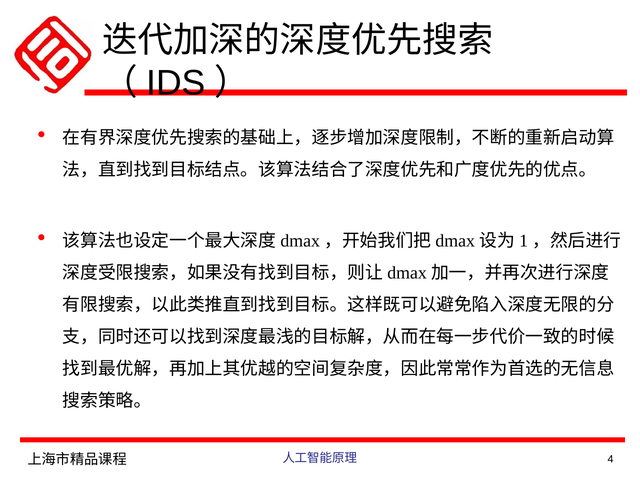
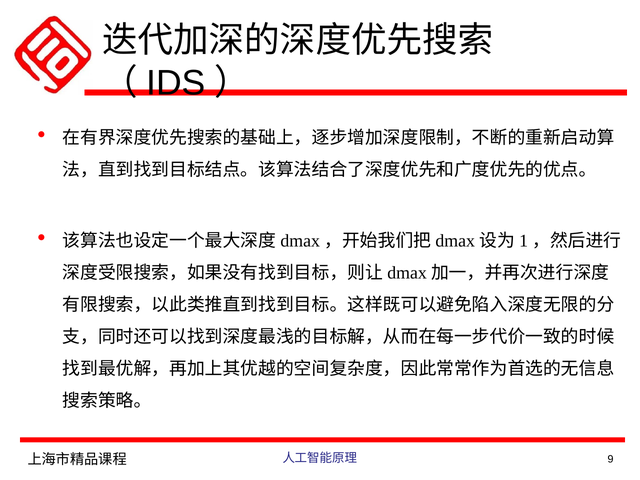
4: 4 -> 9 (611, 459)
